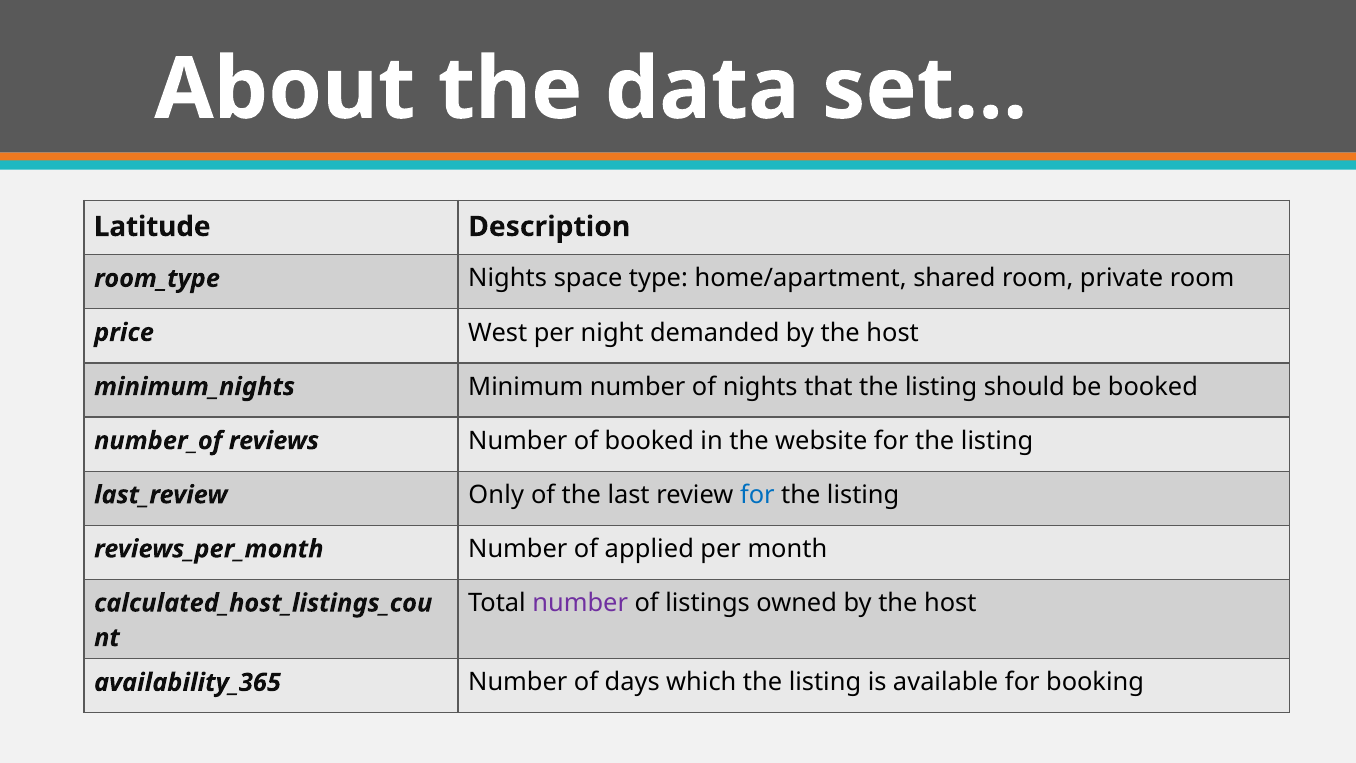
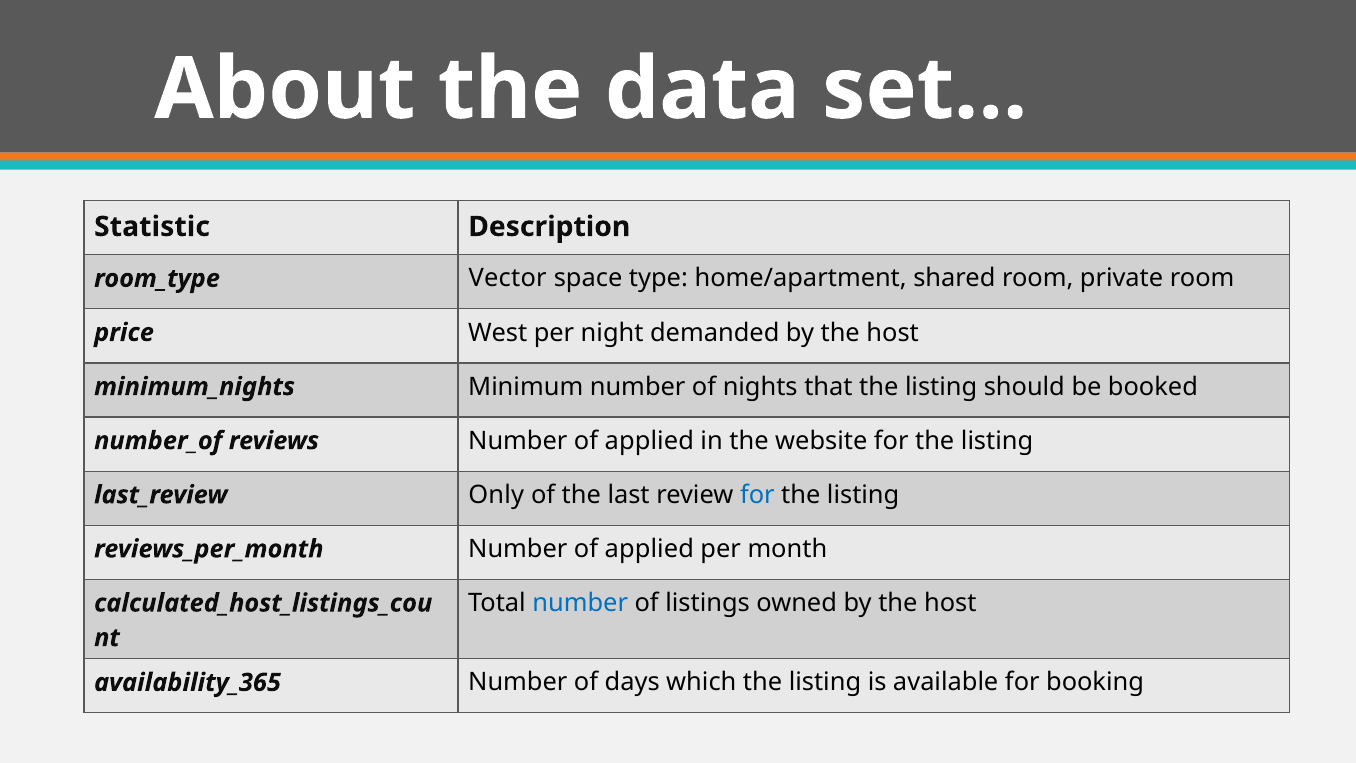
Latitude: Latitude -> Statistic (152, 227)
Nights: Nights -> Vector (508, 278)
reviews Number of booked: booked -> applied (649, 441)
number colour: purple -> blue (580, 603)
